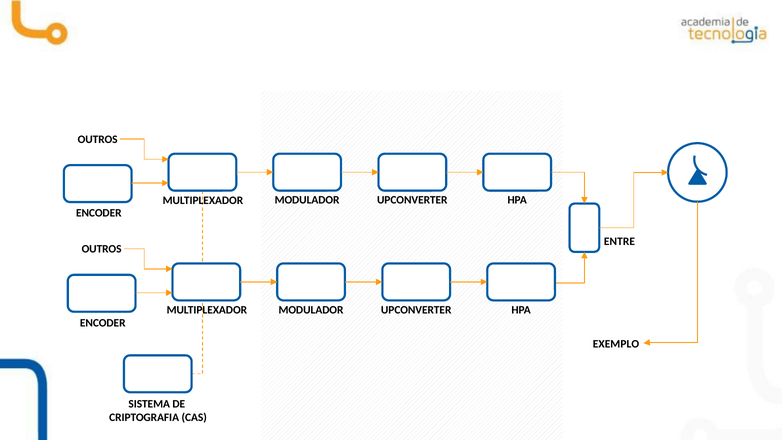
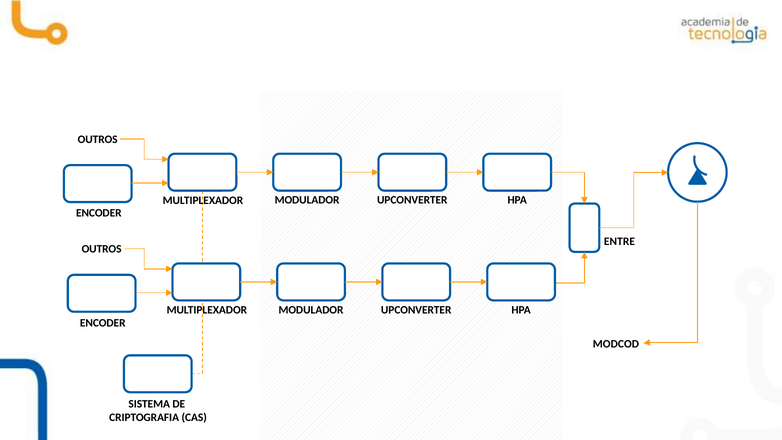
EXEMPLO: EXEMPLO -> MODCOD (616, 344)
